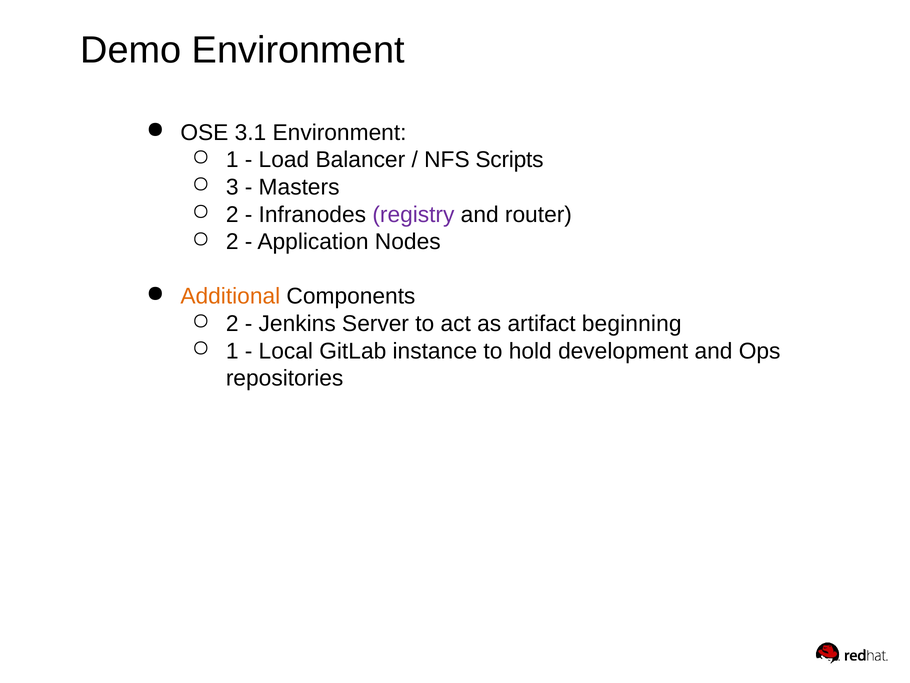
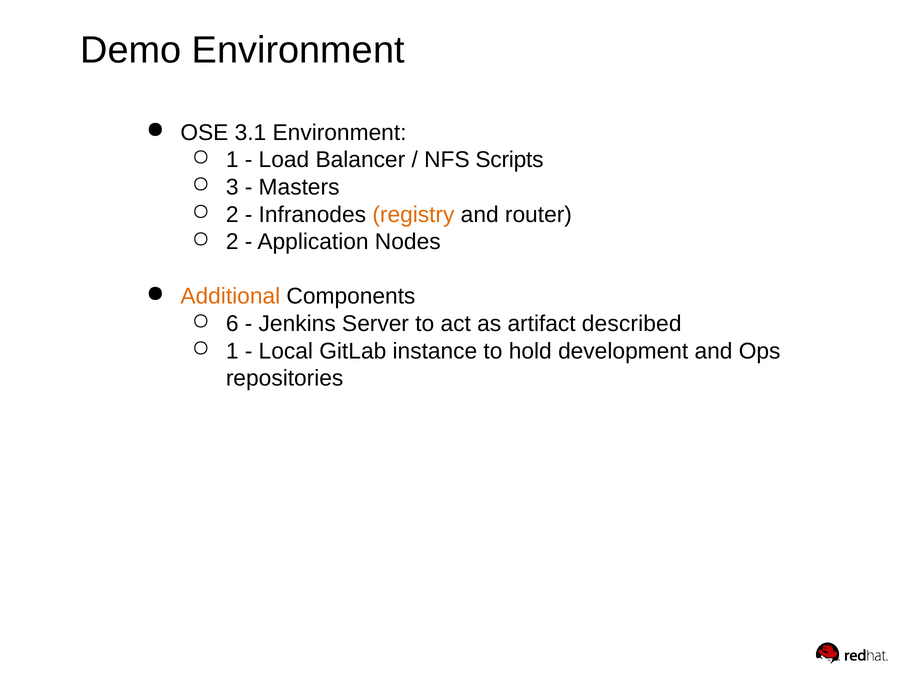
registry colour: purple -> orange (413, 214)
2: 2 -> 6 (232, 324)
beginning: beginning -> described (632, 324)
